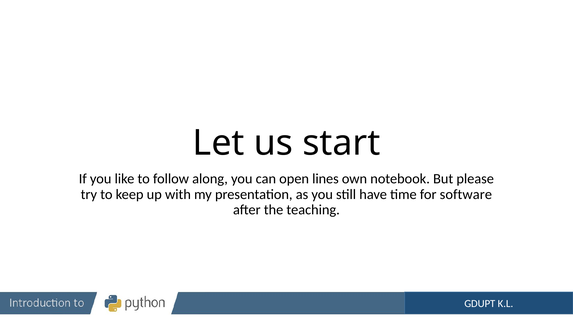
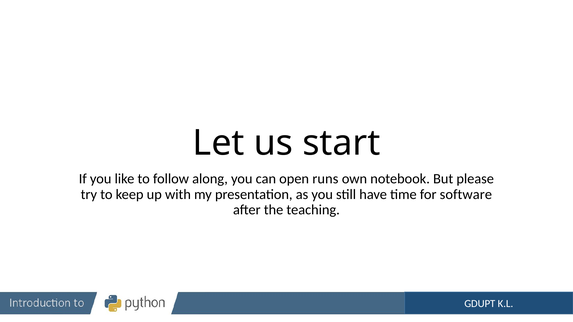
lines: lines -> runs (325, 179)
